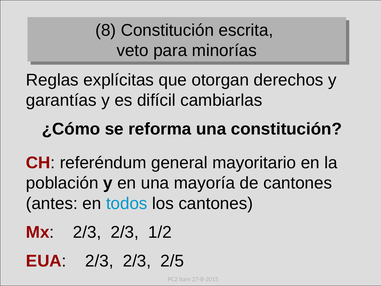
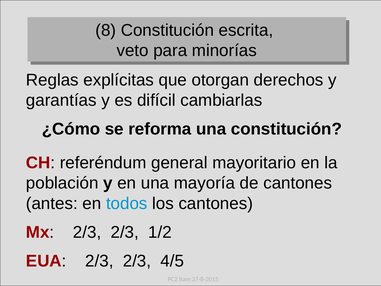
2/5: 2/5 -> 4/5 (172, 261)
